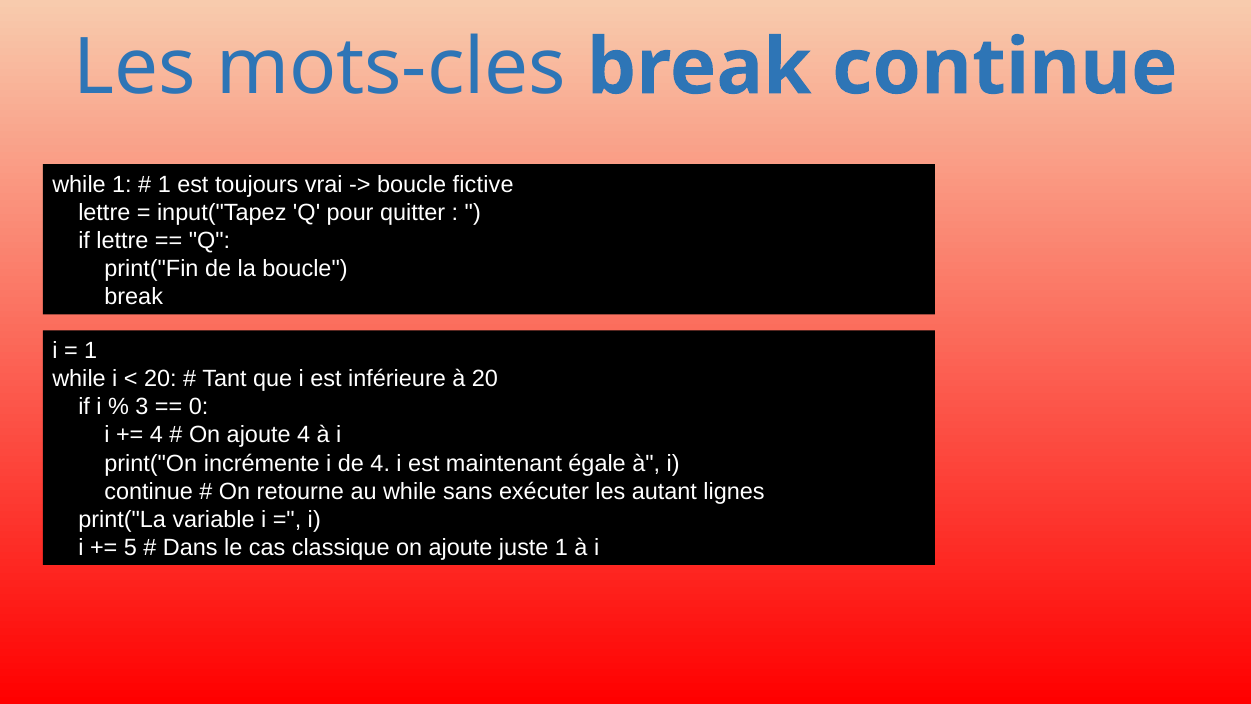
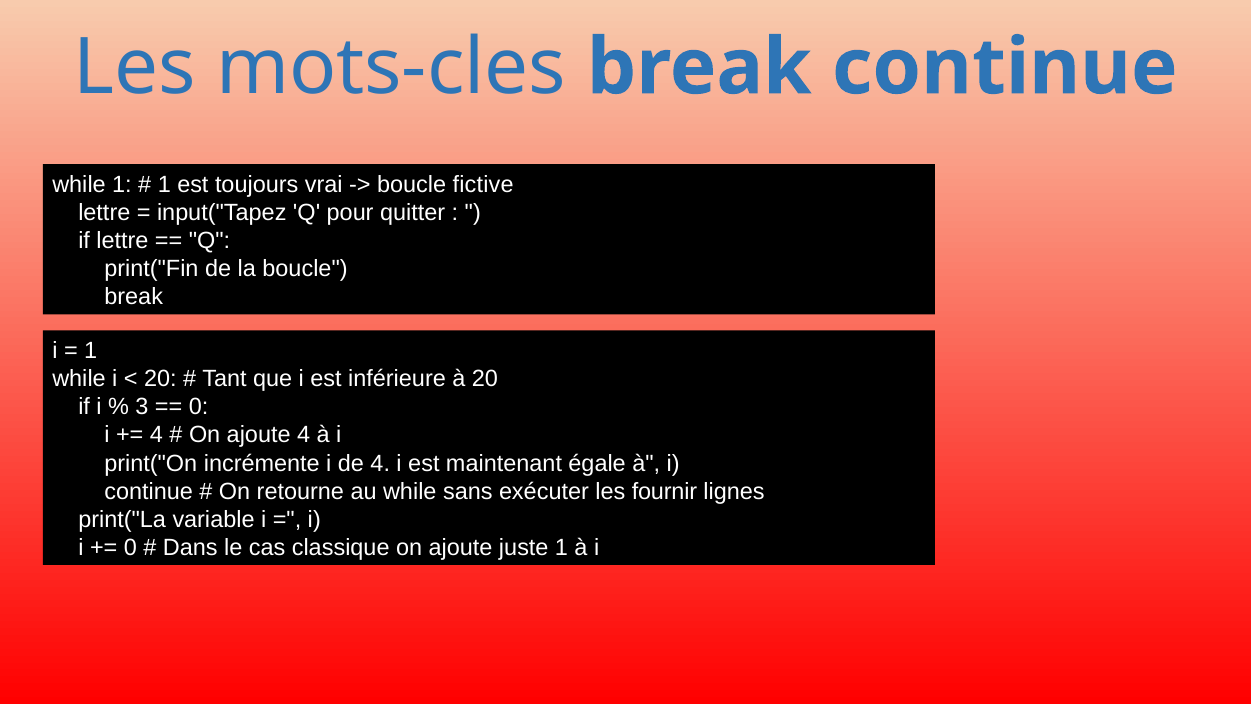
autant: autant -> fournir (664, 491)
5: 5 -> 0 (130, 548)
